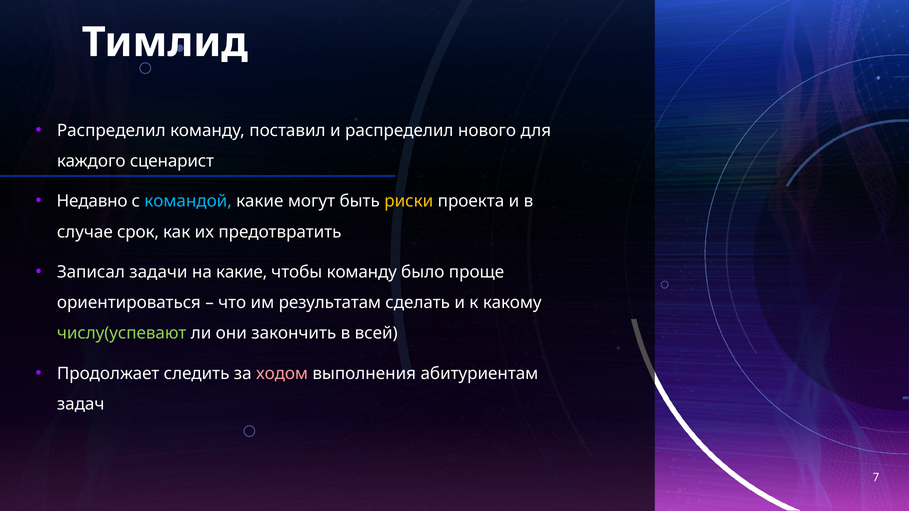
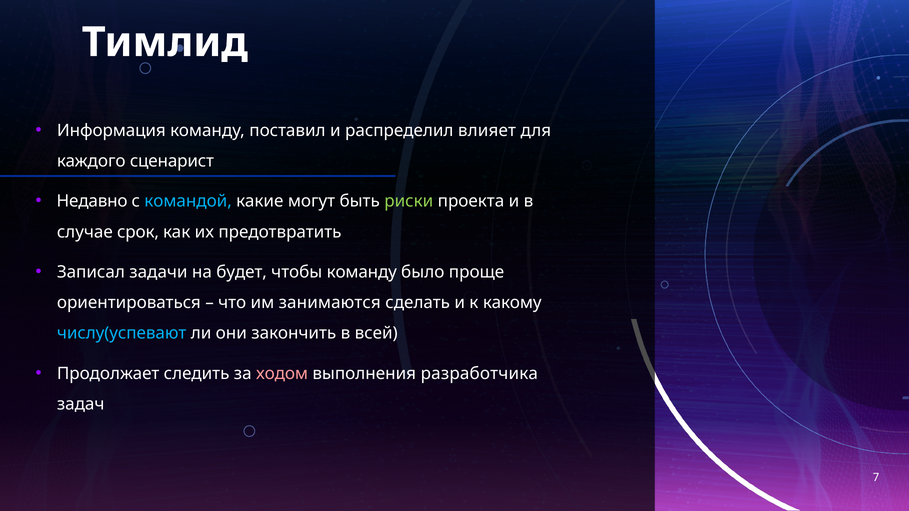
Распределил: Распределил -> Информация (111, 131)
нового: нового -> влияет (487, 131)
риски colour: yellow -> light green (409, 201)
на какие: какие -> будет (242, 272)
результатам: результатам -> занимаются (330, 303)
числу(успевают colour: light green -> light blue (122, 334)
абитуриентам: абитуриентам -> разработчика (479, 374)
